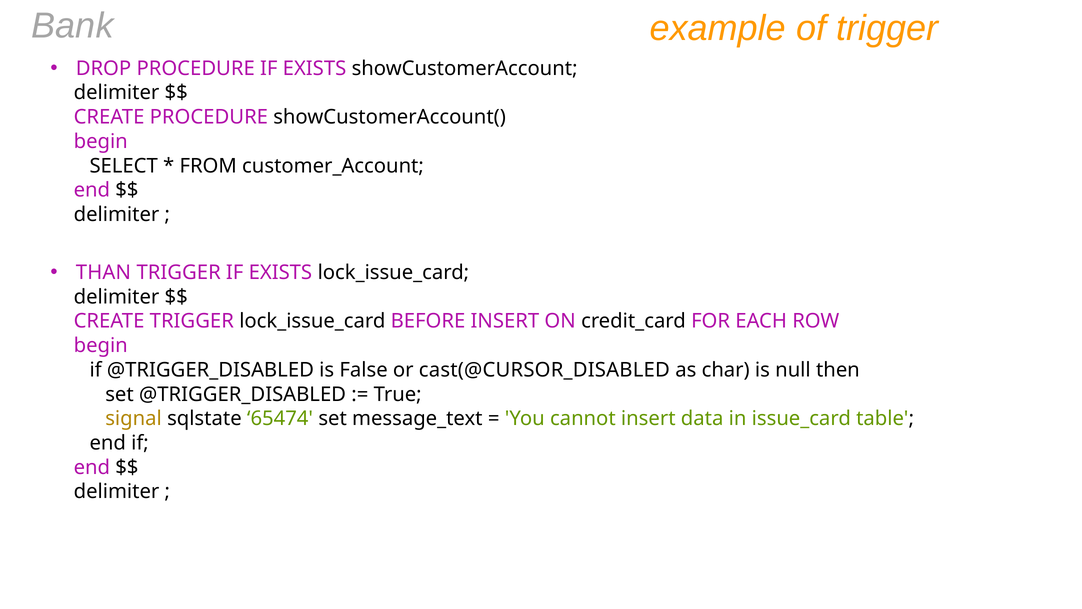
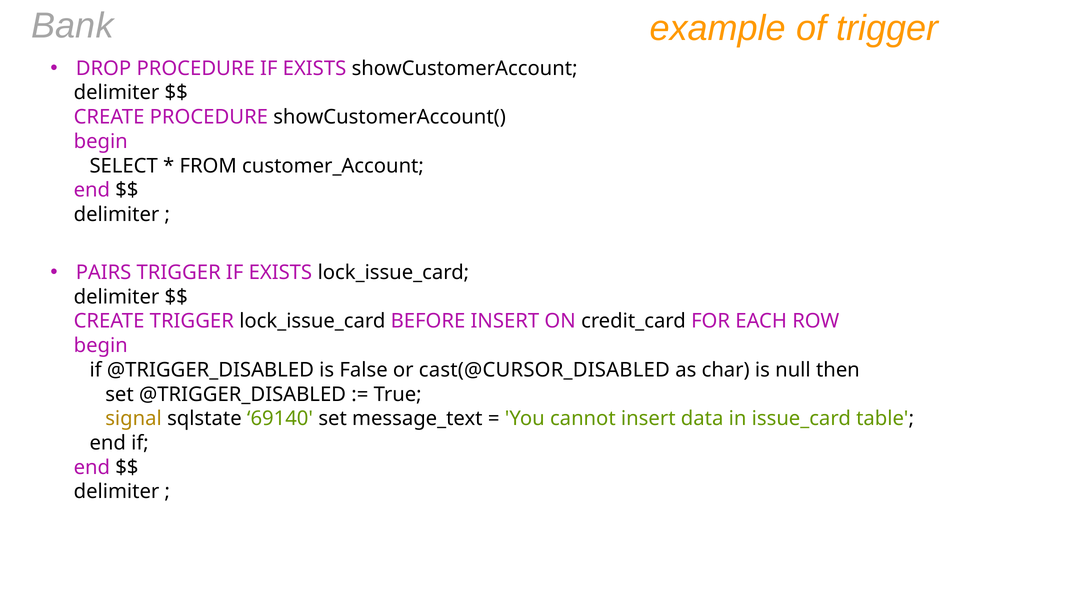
THAN: THAN -> PAIRS (104, 272)
65474: 65474 -> 69140 (280, 418)
